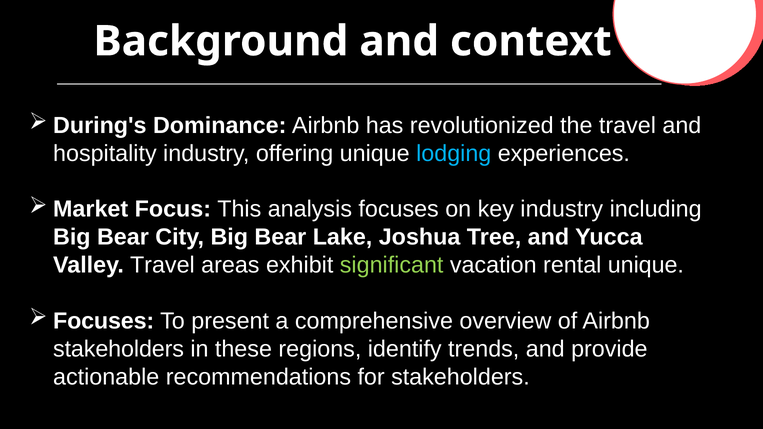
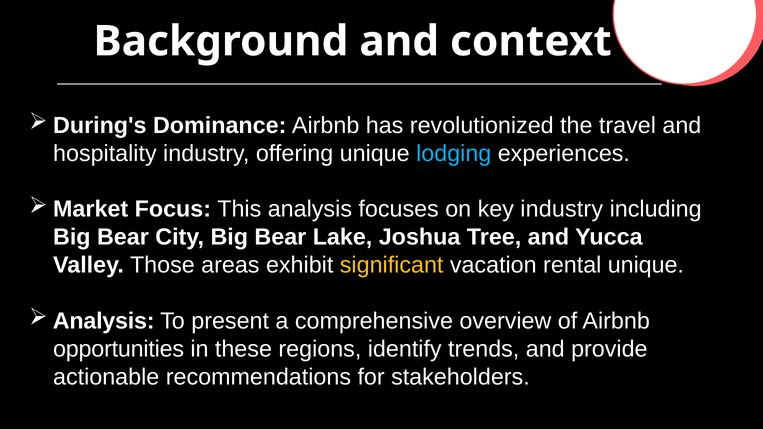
Valley Travel: Travel -> Those (162, 265)
significant colour: light green -> yellow (392, 265)
Focuses: Focuses -> Analysis (104, 321)
stakeholders: stakeholders -> opportunities (119, 349)
